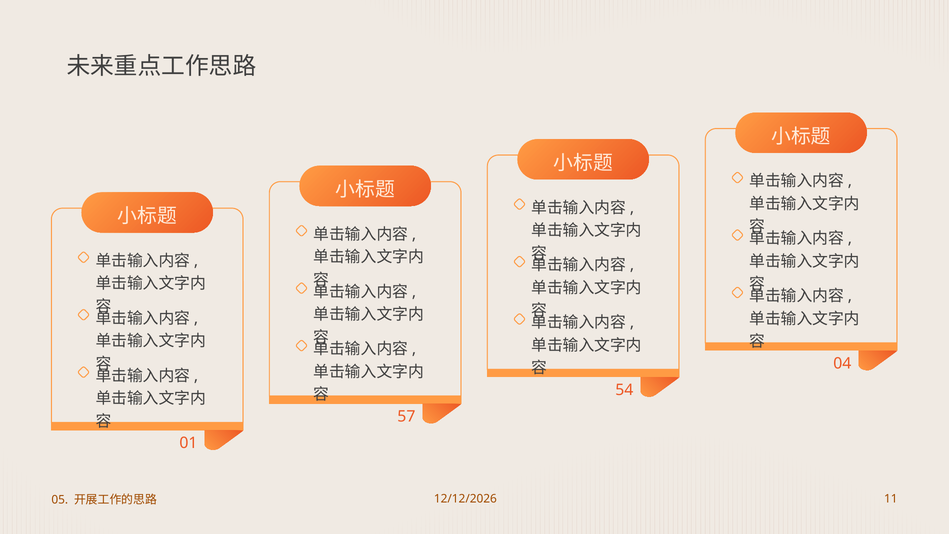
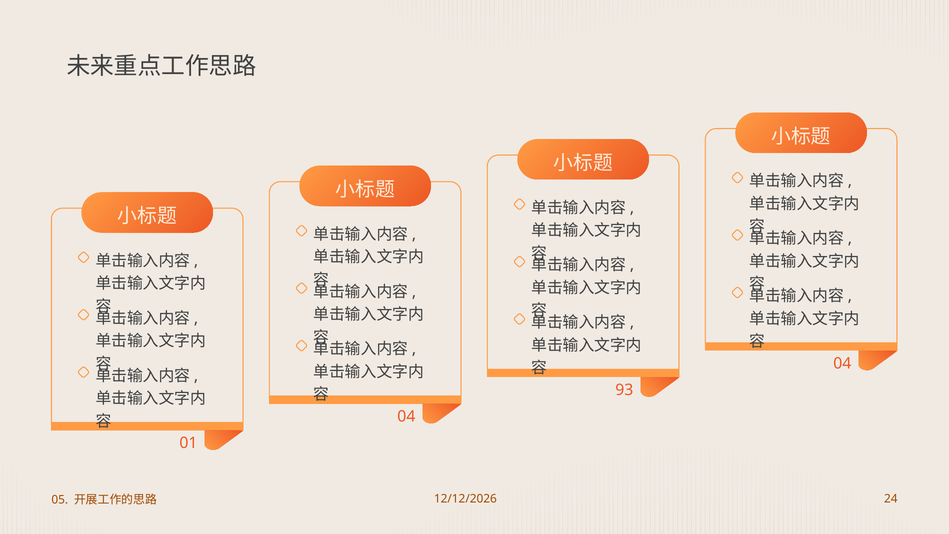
54: 54 -> 93 (624, 390)
57: 57 -> 04 (406, 416)
11: 11 -> 24 (891, 499)
